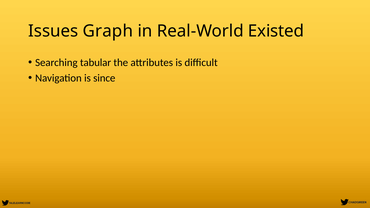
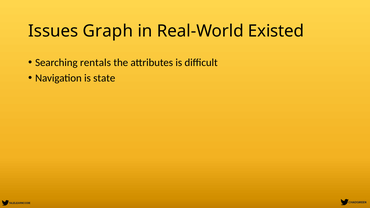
tabular: tabular -> rentals (95, 63)
since: since -> state (104, 78)
